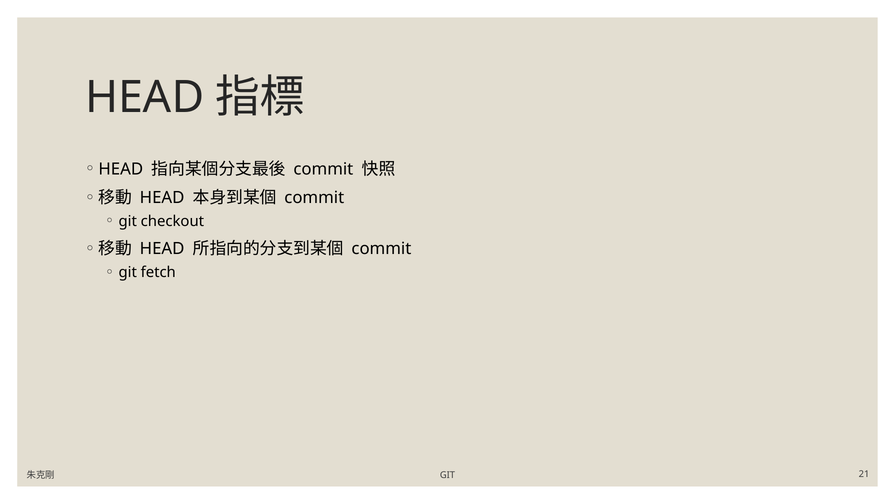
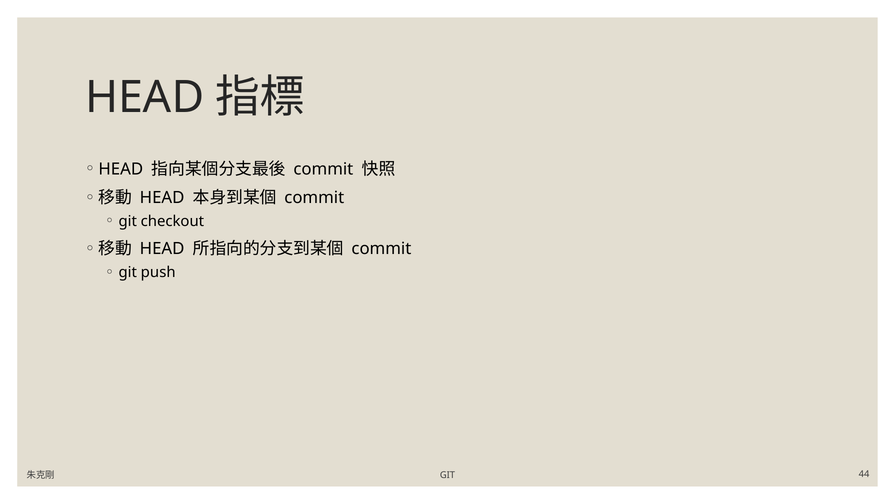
fetch: fetch -> push (158, 272)
21: 21 -> 44 (864, 473)
